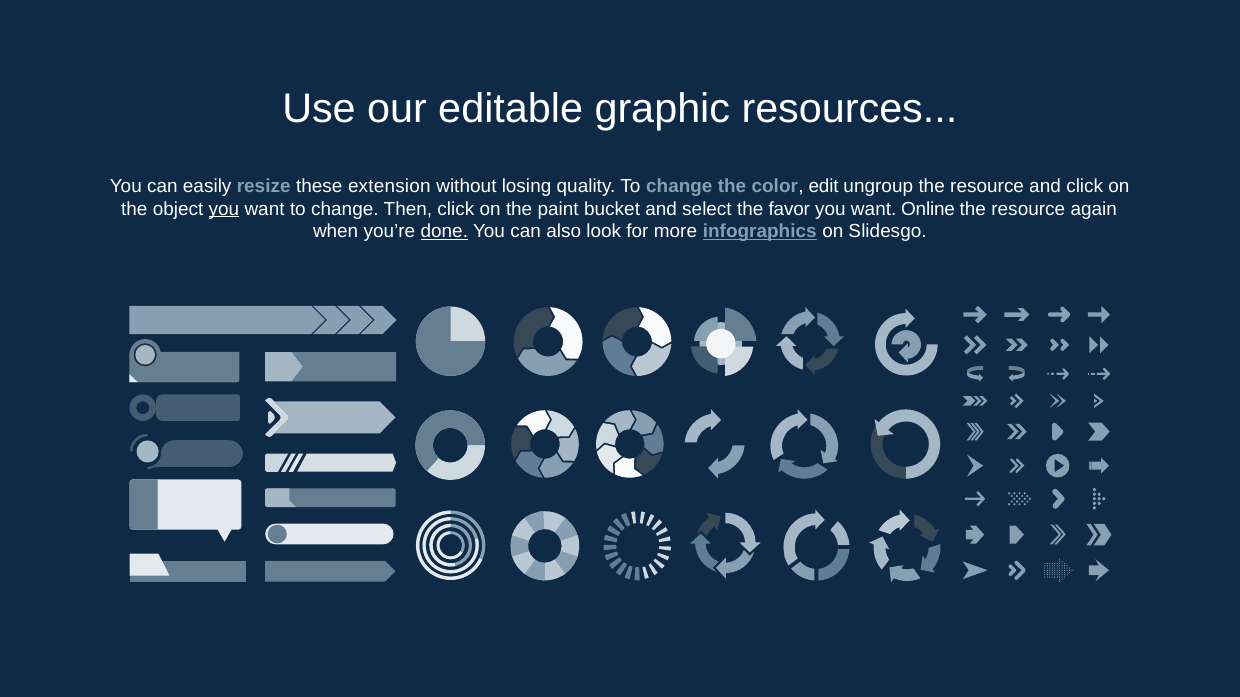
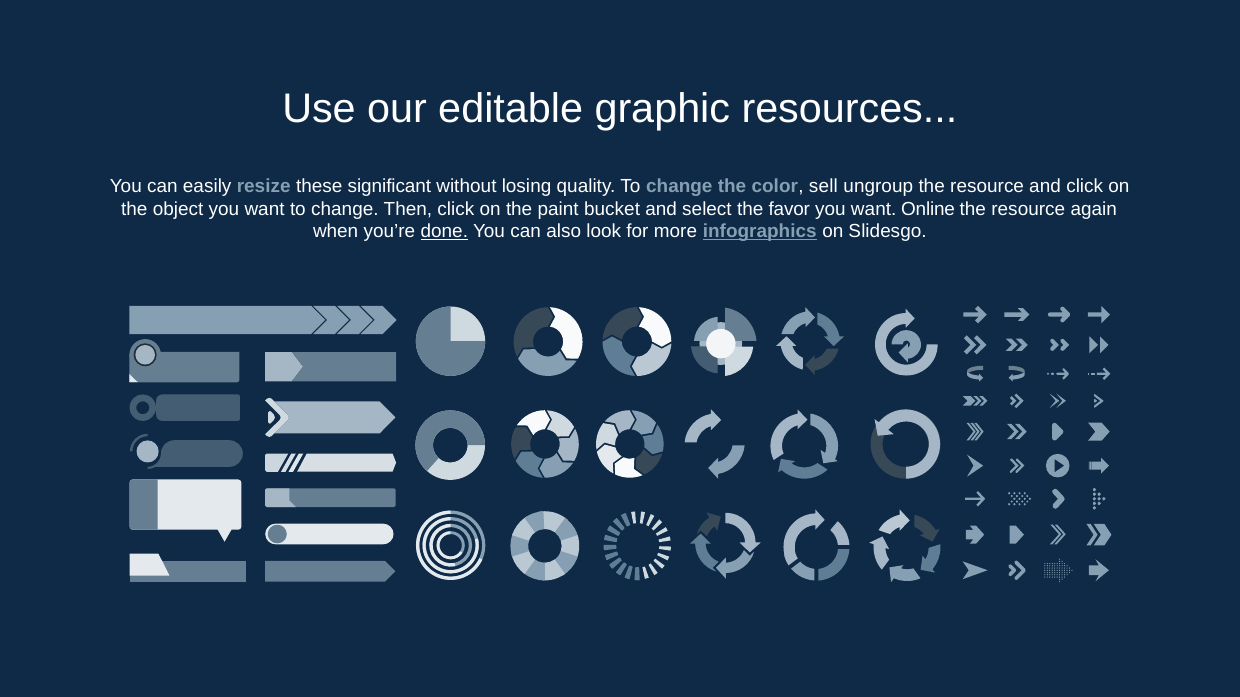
extension: extension -> significant (389, 186)
edit: edit -> sell (823, 186)
you underline: present -> none (224, 209)
